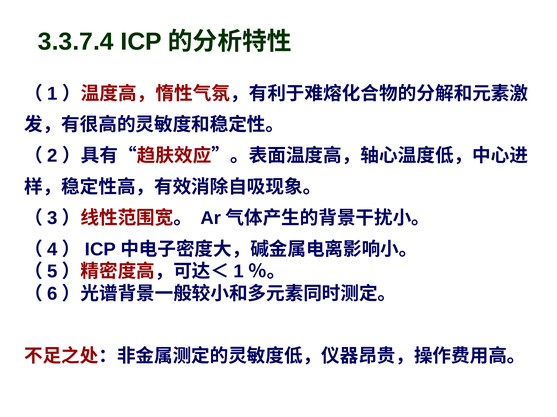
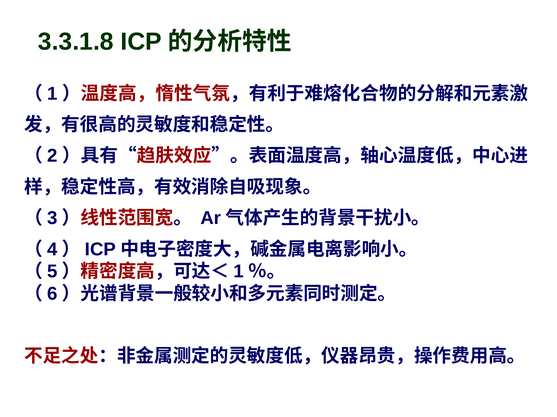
3.3.7.4: 3.3.7.4 -> 3.3.1.8 (76, 42)
